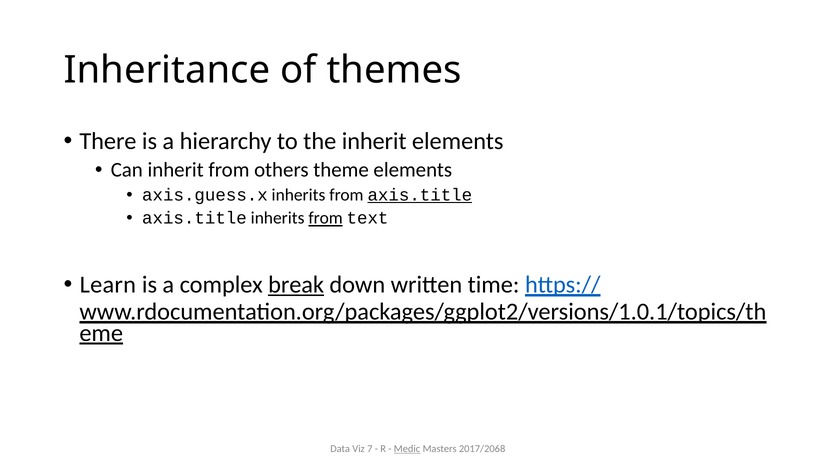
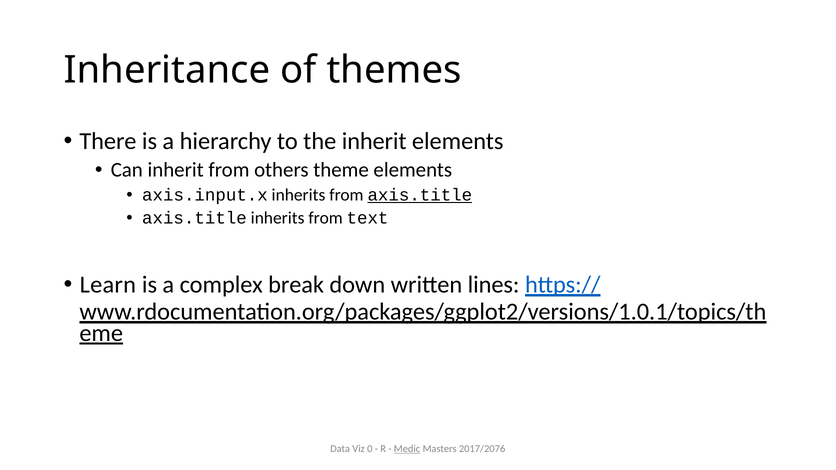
axis.guess.x: axis.guess.x -> axis.input.x (205, 195)
from underline: present -> none (326, 218)
break underline: present -> none (296, 285)
time: time -> lines (494, 285)
7: 7 -> 0 (370, 449)
2017/2068: 2017/2068 -> 2017/2076 (482, 449)
